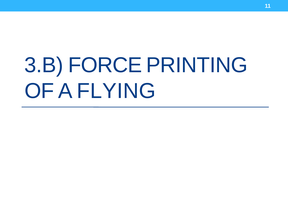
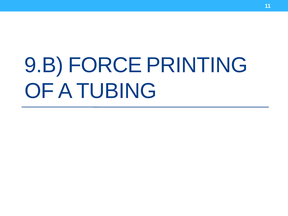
3.B: 3.B -> 9.B (44, 65)
FLYING: FLYING -> TUBING (116, 91)
